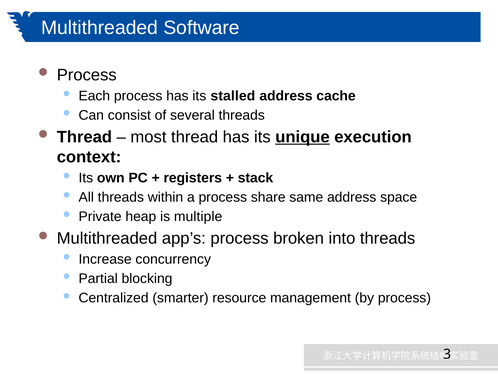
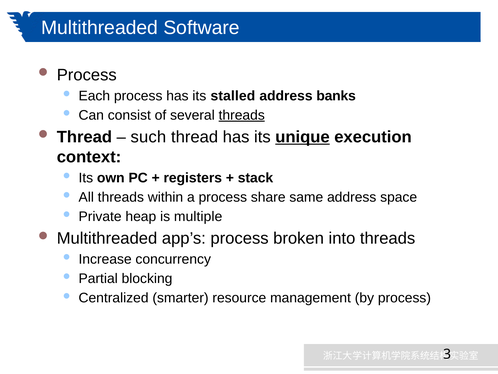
cache: cache -> banks (336, 96)
threads underline: none -> present (242, 115)
most: most -> such (148, 137)
